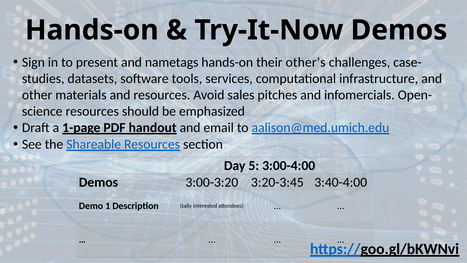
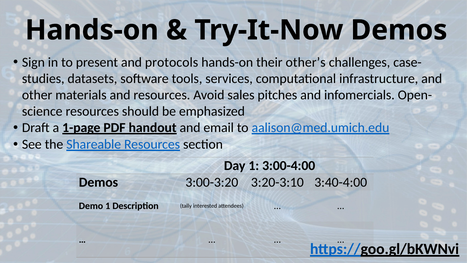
nametags: nametags -> protocols (172, 62)
Day 5: 5 -> 1 (254, 165)
3:20-3:45: 3:20-3:45 -> 3:20-3:10 (277, 182)
